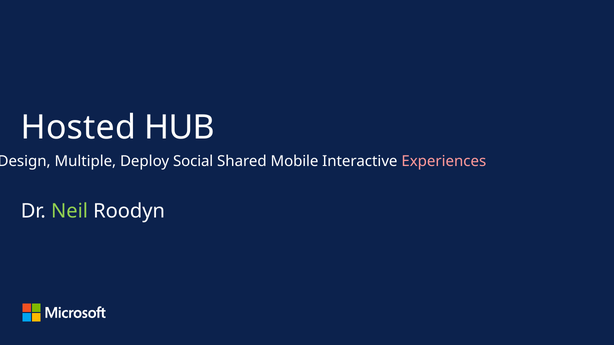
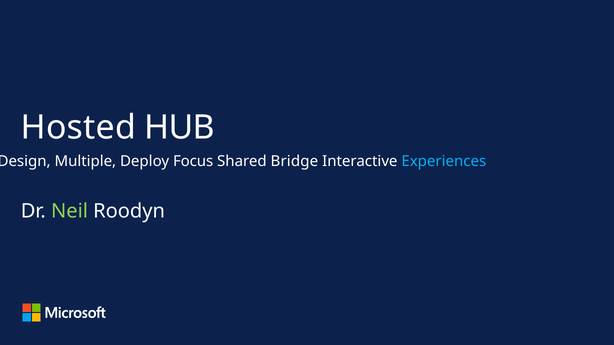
Social: Social -> Focus (193, 162)
Mobile: Mobile -> Bridge (294, 162)
Experiences colour: pink -> light blue (444, 162)
